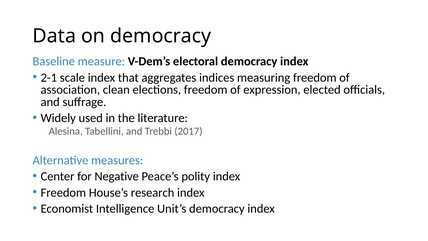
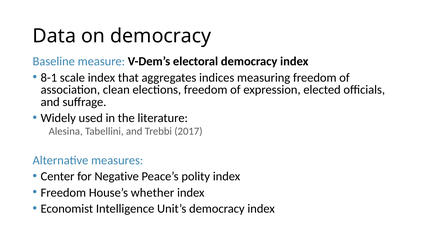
2-1: 2-1 -> 8-1 (49, 78)
research: research -> whether (153, 192)
